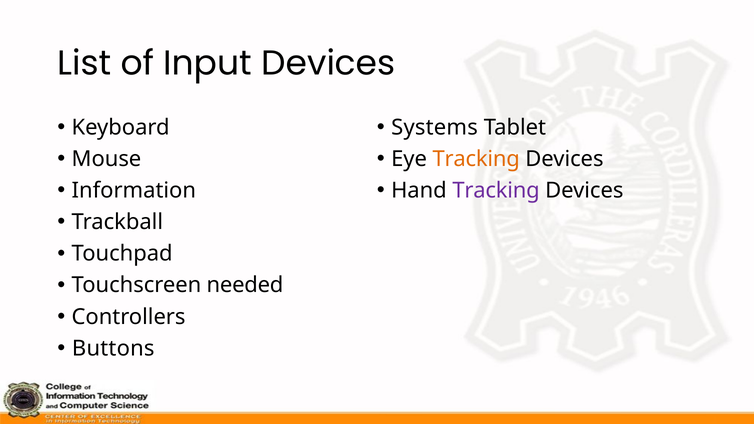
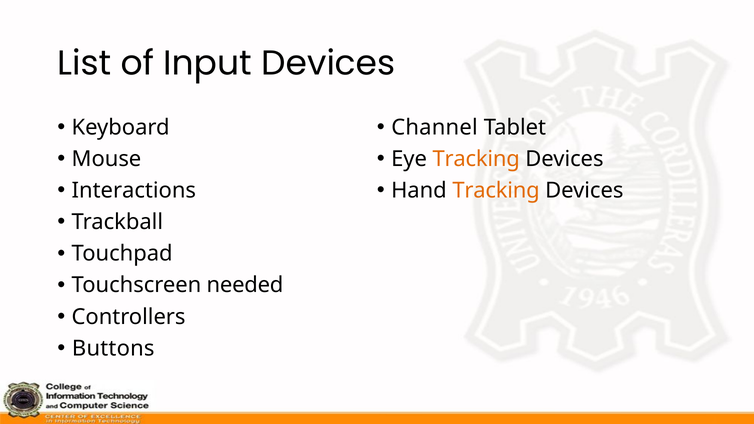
Systems: Systems -> Channel (435, 127)
Information: Information -> Interactions (134, 191)
Tracking colour: purple -> orange (496, 191)
